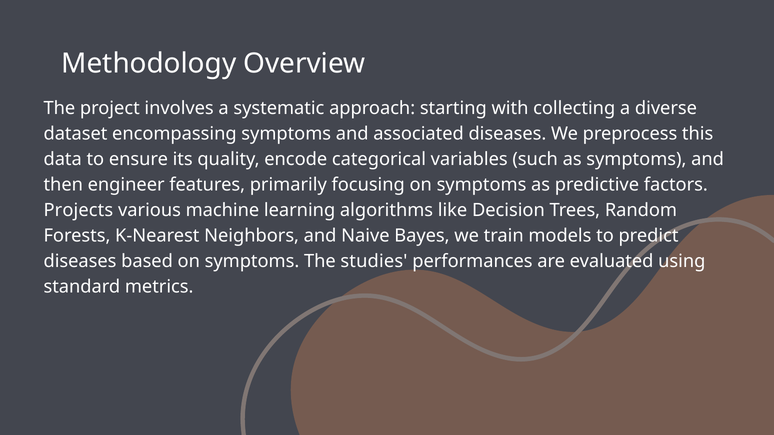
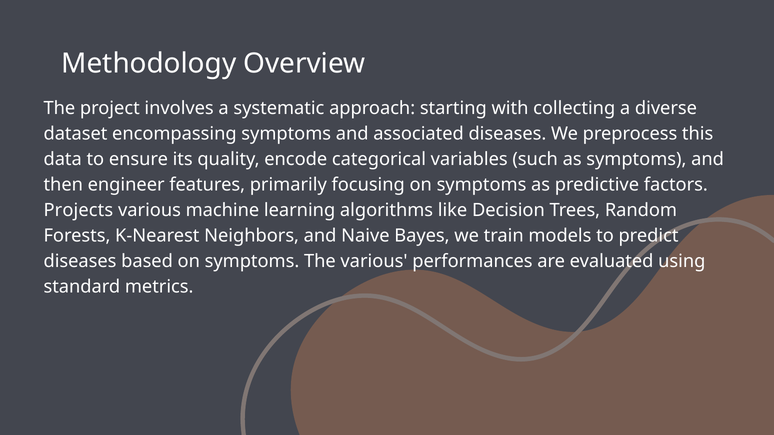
The studies: studies -> various (374, 262)
